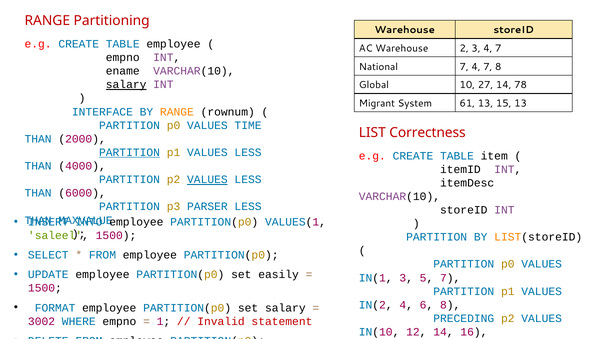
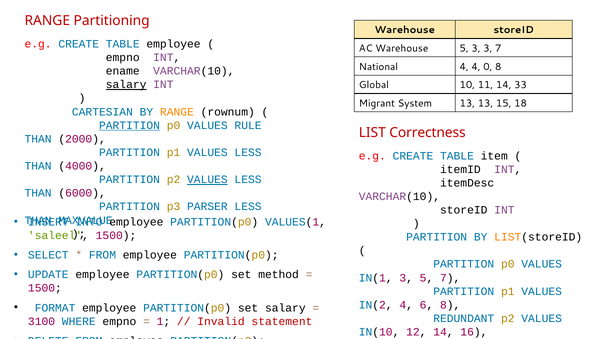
Warehouse 2: 2 -> 5 (464, 48)
3 4: 4 -> 3 (488, 48)
National 7: 7 -> 4 (464, 67)
7: 7 -> 0 (488, 67)
27: 27 -> 11 (486, 85)
78: 78 -> 33 (520, 85)
System 61: 61 -> 13 (467, 103)
15 13: 13 -> 18 (520, 103)
INTERFACE: INTERFACE -> CARTESIAN (102, 112)
PARTITION underline: none -> present (130, 125)
TIME: TIME -> RULE (248, 125)
PARTITION underline: present -> none (130, 152)
easily: easily -> method (279, 274)
PRECEDING: PRECEDING -> REDUNDANT (464, 318)
3002: 3002 -> 3100 (42, 321)
